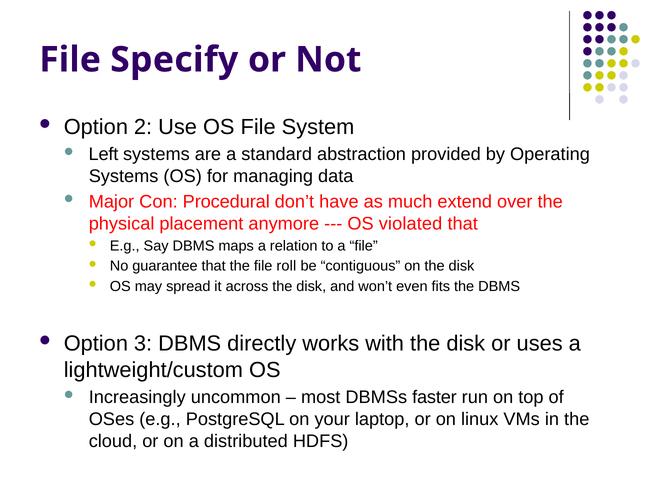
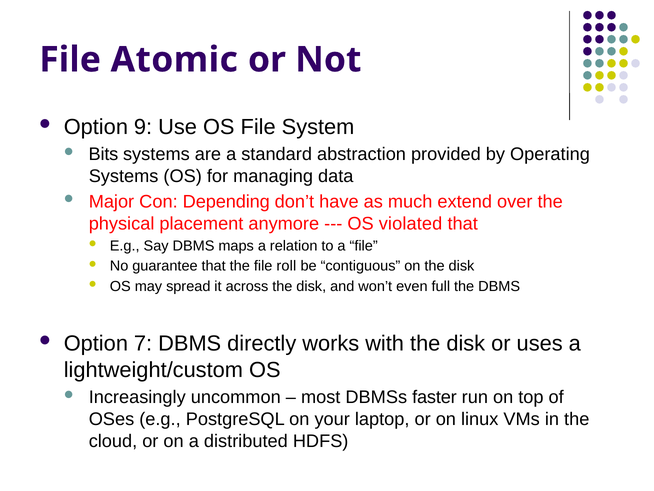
Specify: Specify -> Atomic (174, 60)
2: 2 -> 9 (143, 127)
Left: Left -> Bits (103, 154)
Procedural: Procedural -> Depending (226, 201)
fits: fits -> full (441, 286)
3: 3 -> 7 (143, 343)
